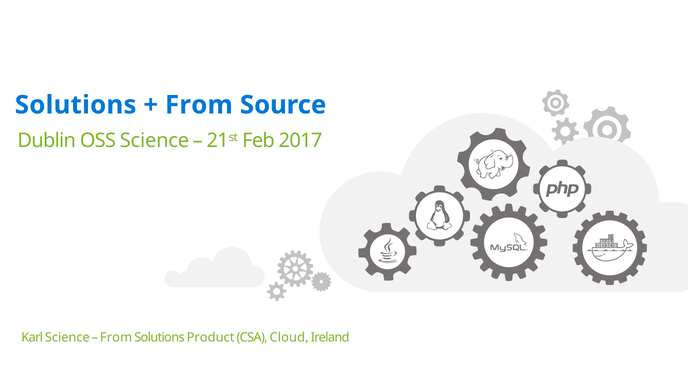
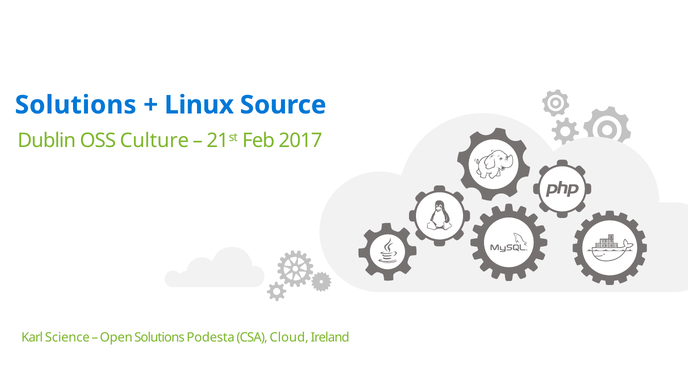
From: From -> Linux (199, 105)
OSS Science: Science -> Culture (154, 141)
From: From -> Open (116, 338)
Product: Product -> Podesta (211, 338)
